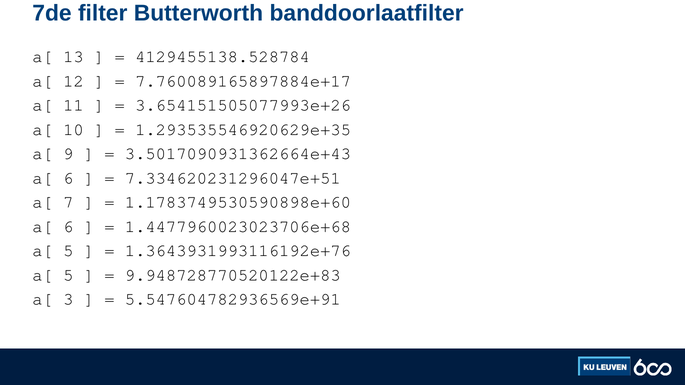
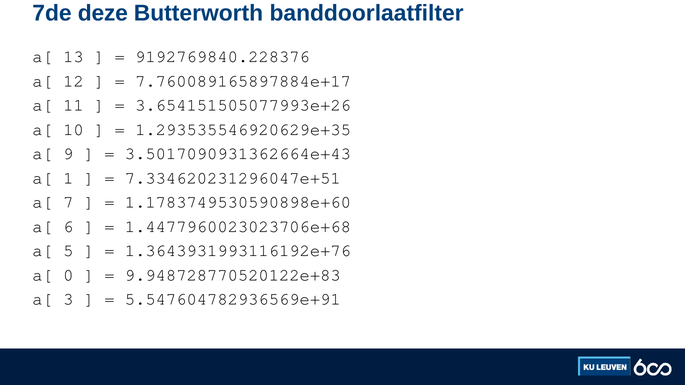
filter: filter -> deze (103, 13)
4129455138.528784: 4129455138.528784 -> 9192769840.228376 (223, 57)
6: 6 -> 1 (68, 178)
5: 5 -> 0 (68, 275)
